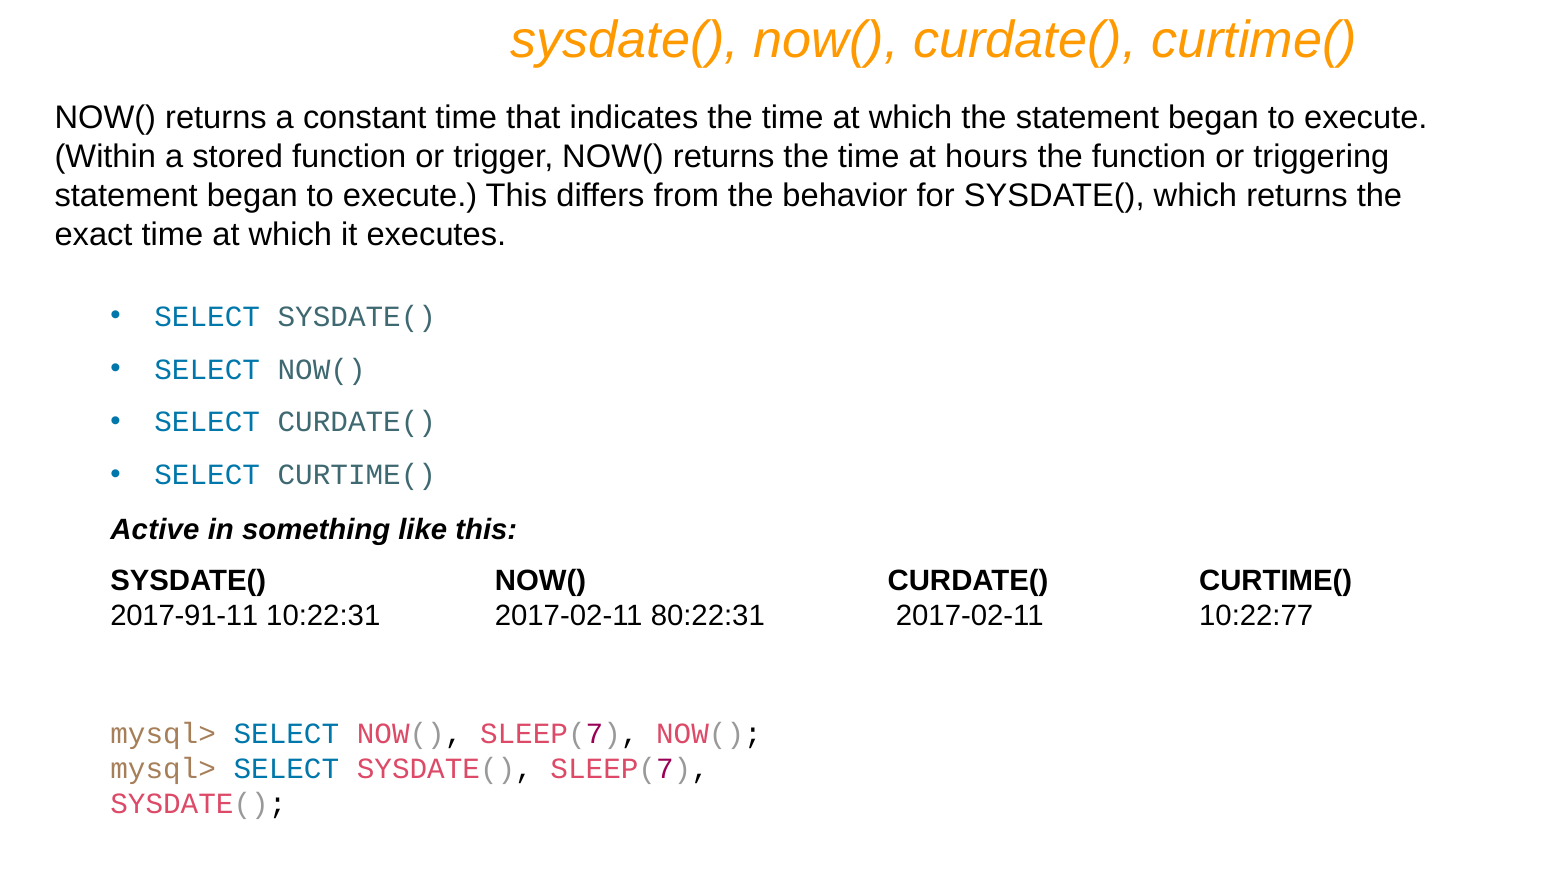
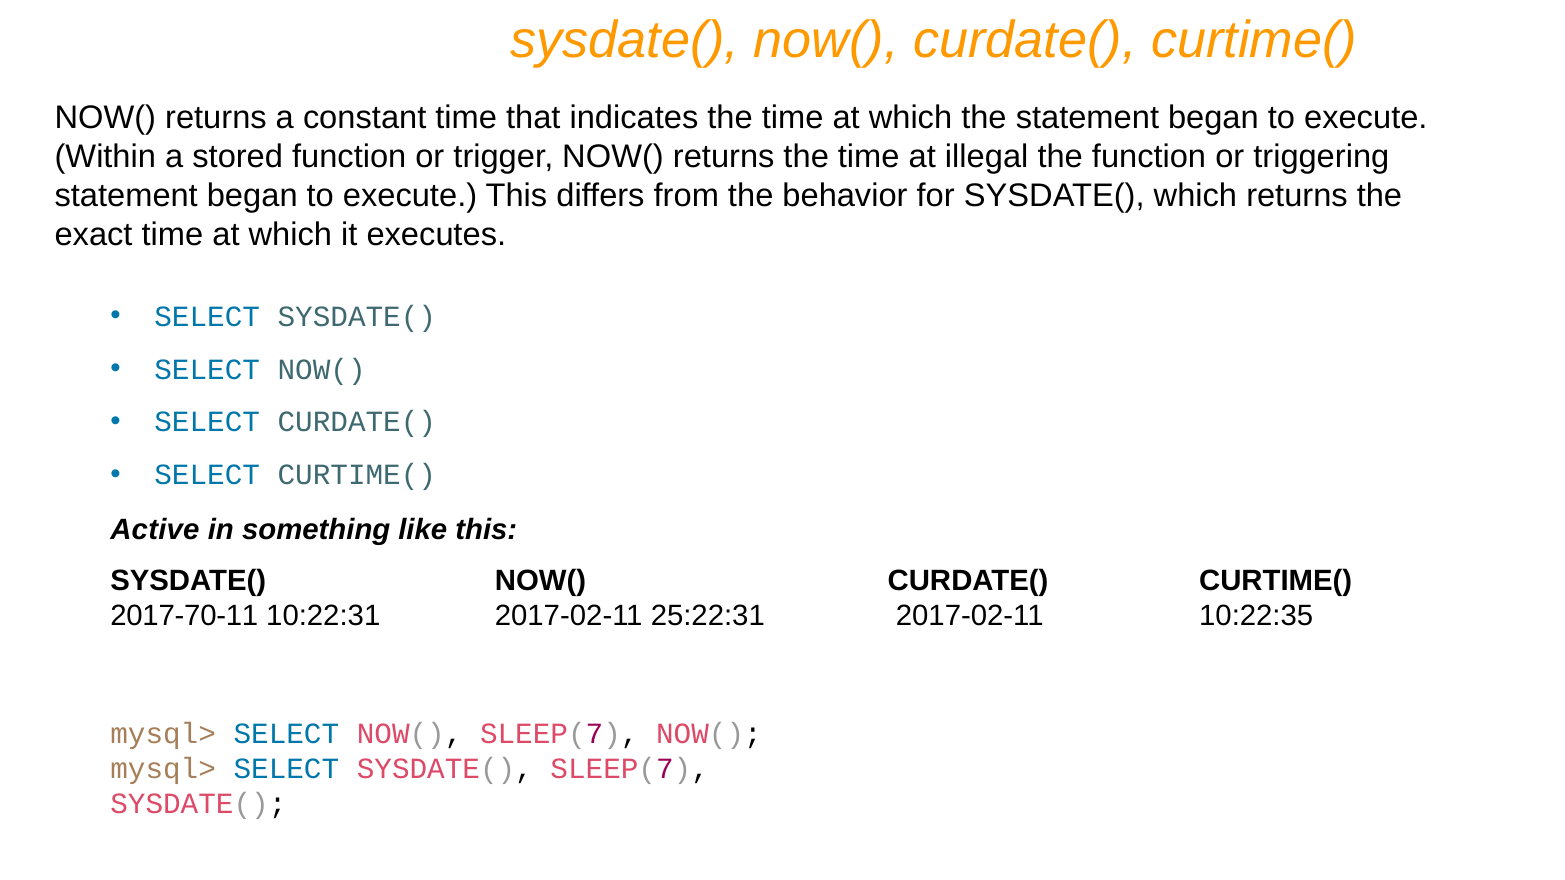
hours: hours -> illegal (987, 157)
2017-91-11: 2017-91-11 -> 2017-70-11 (184, 616)
80:22:31: 80:22:31 -> 25:22:31 (708, 616)
10:22:77: 10:22:77 -> 10:22:35 (1256, 616)
